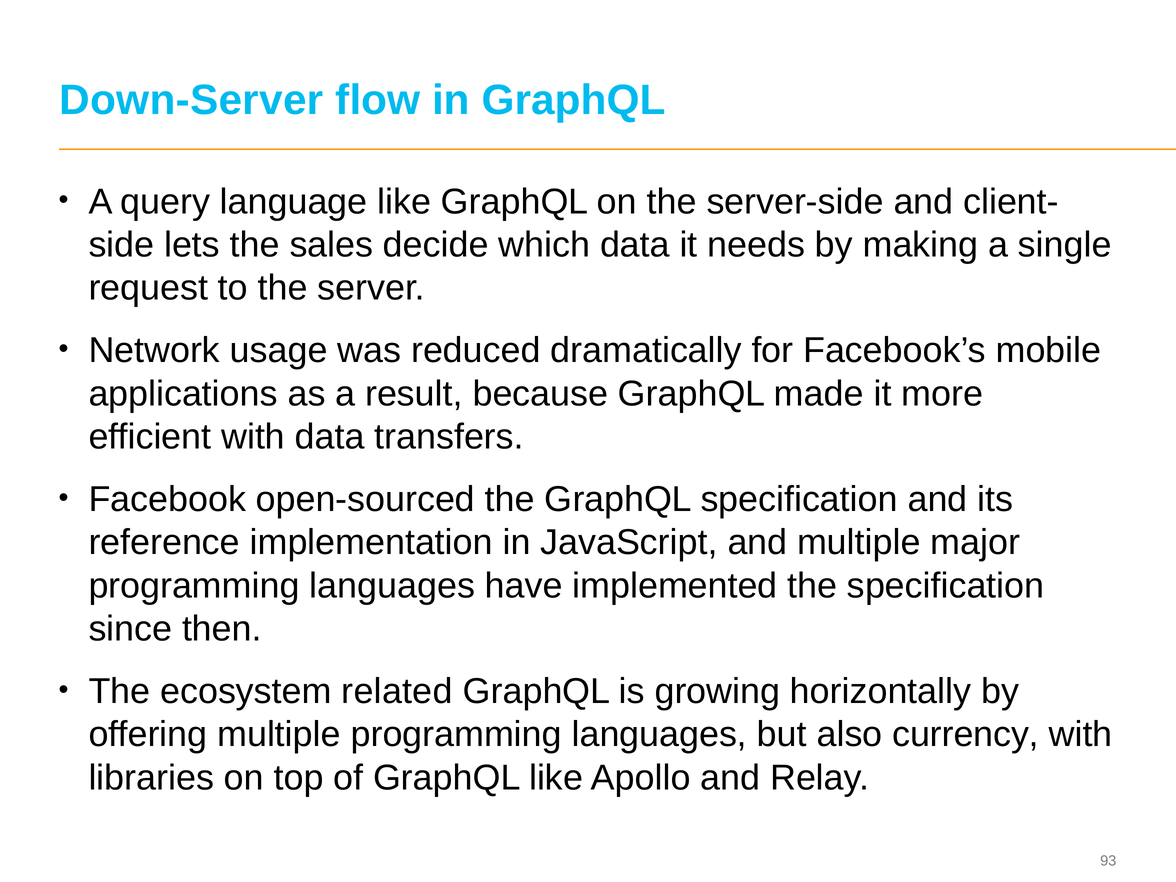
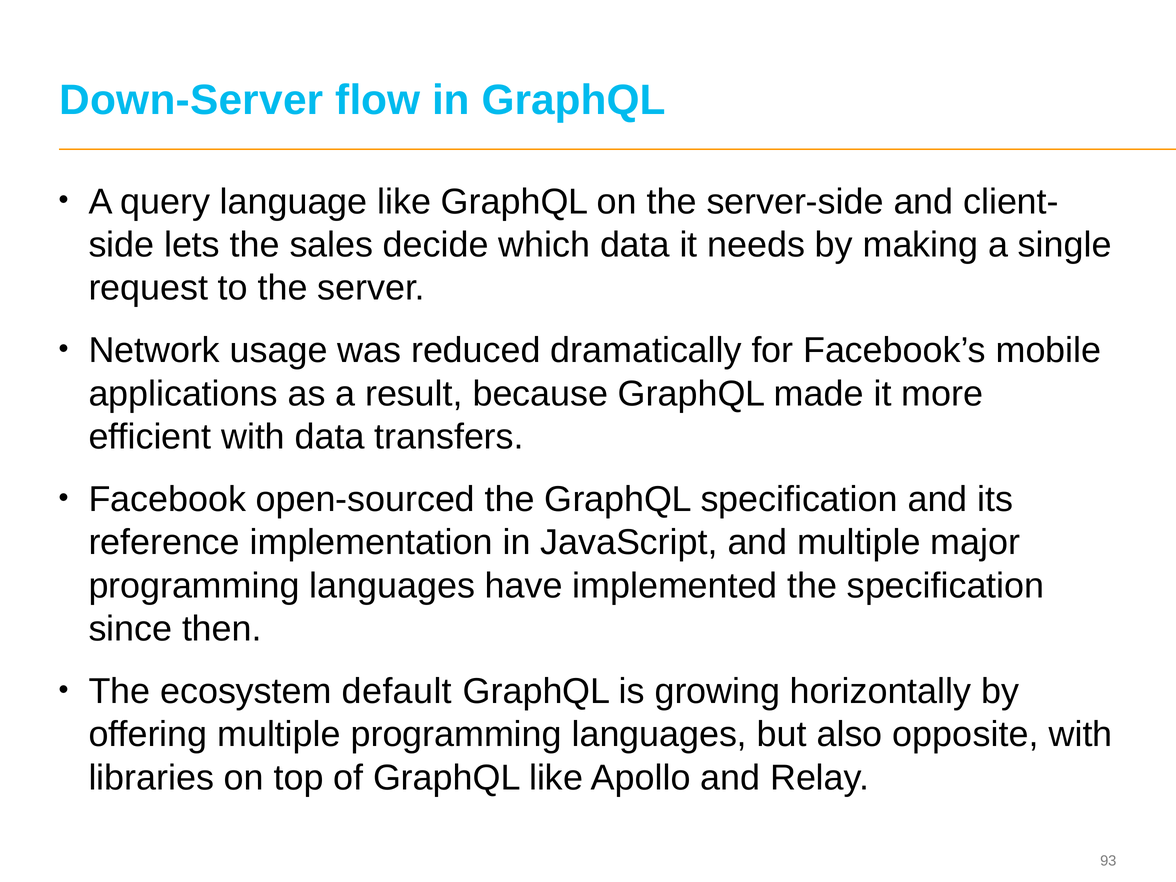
related: related -> default (397, 691)
currency: currency -> opposite (965, 735)
